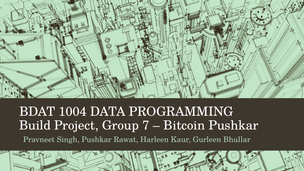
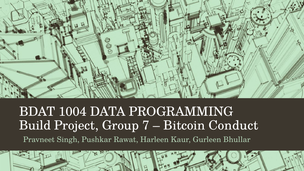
Bitcoin Pushkar: Pushkar -> Conduct (233, 125)
